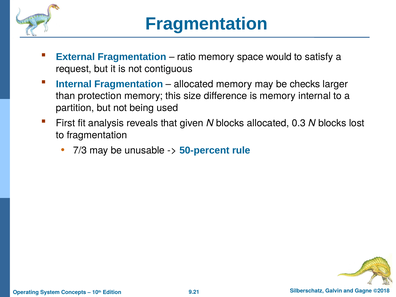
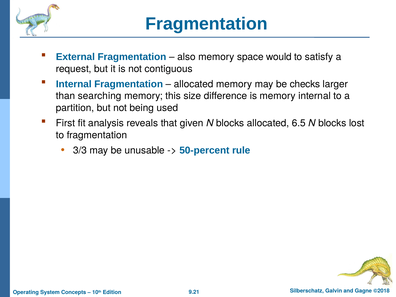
ratio: ratio -> also (186, 57)
protection: protection -> searching (100, 96)
0.3: 0.3 -> 6.5 (299, 123)
7/3: 7/3 -> 3/3 (80, 150)
